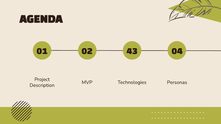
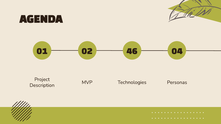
43: 43 -> 46 (132, 51)
